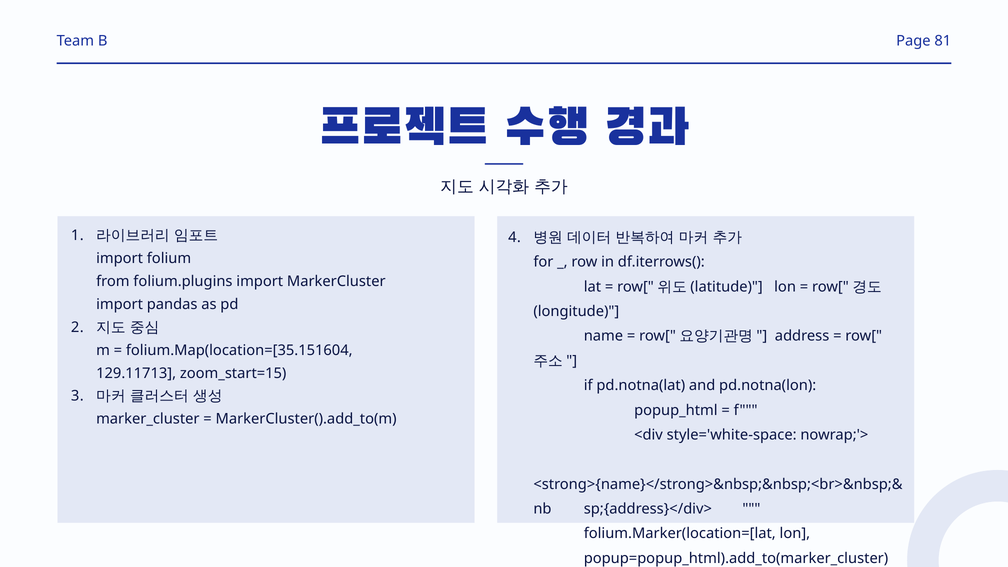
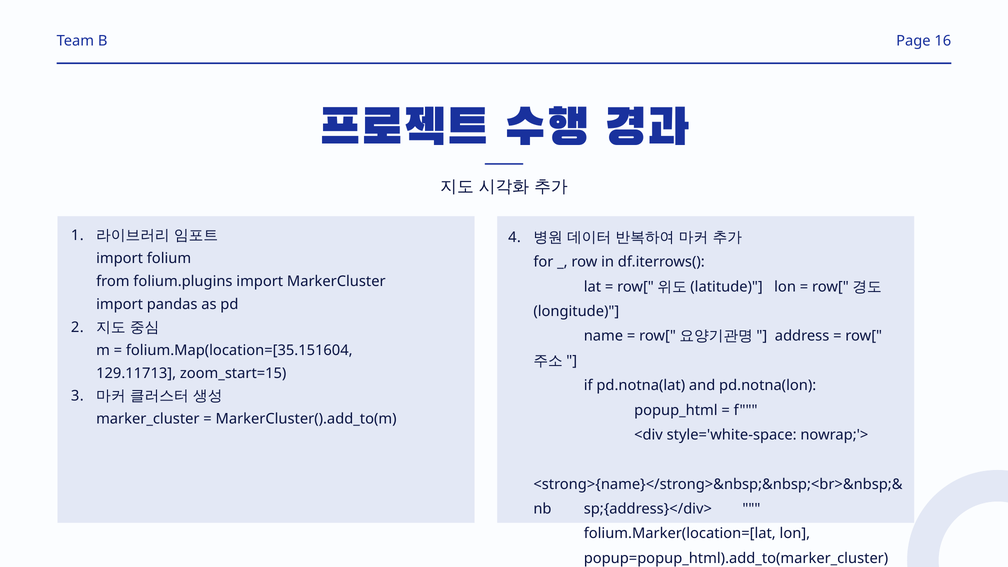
81: 81 -> 16 (943, 41)
